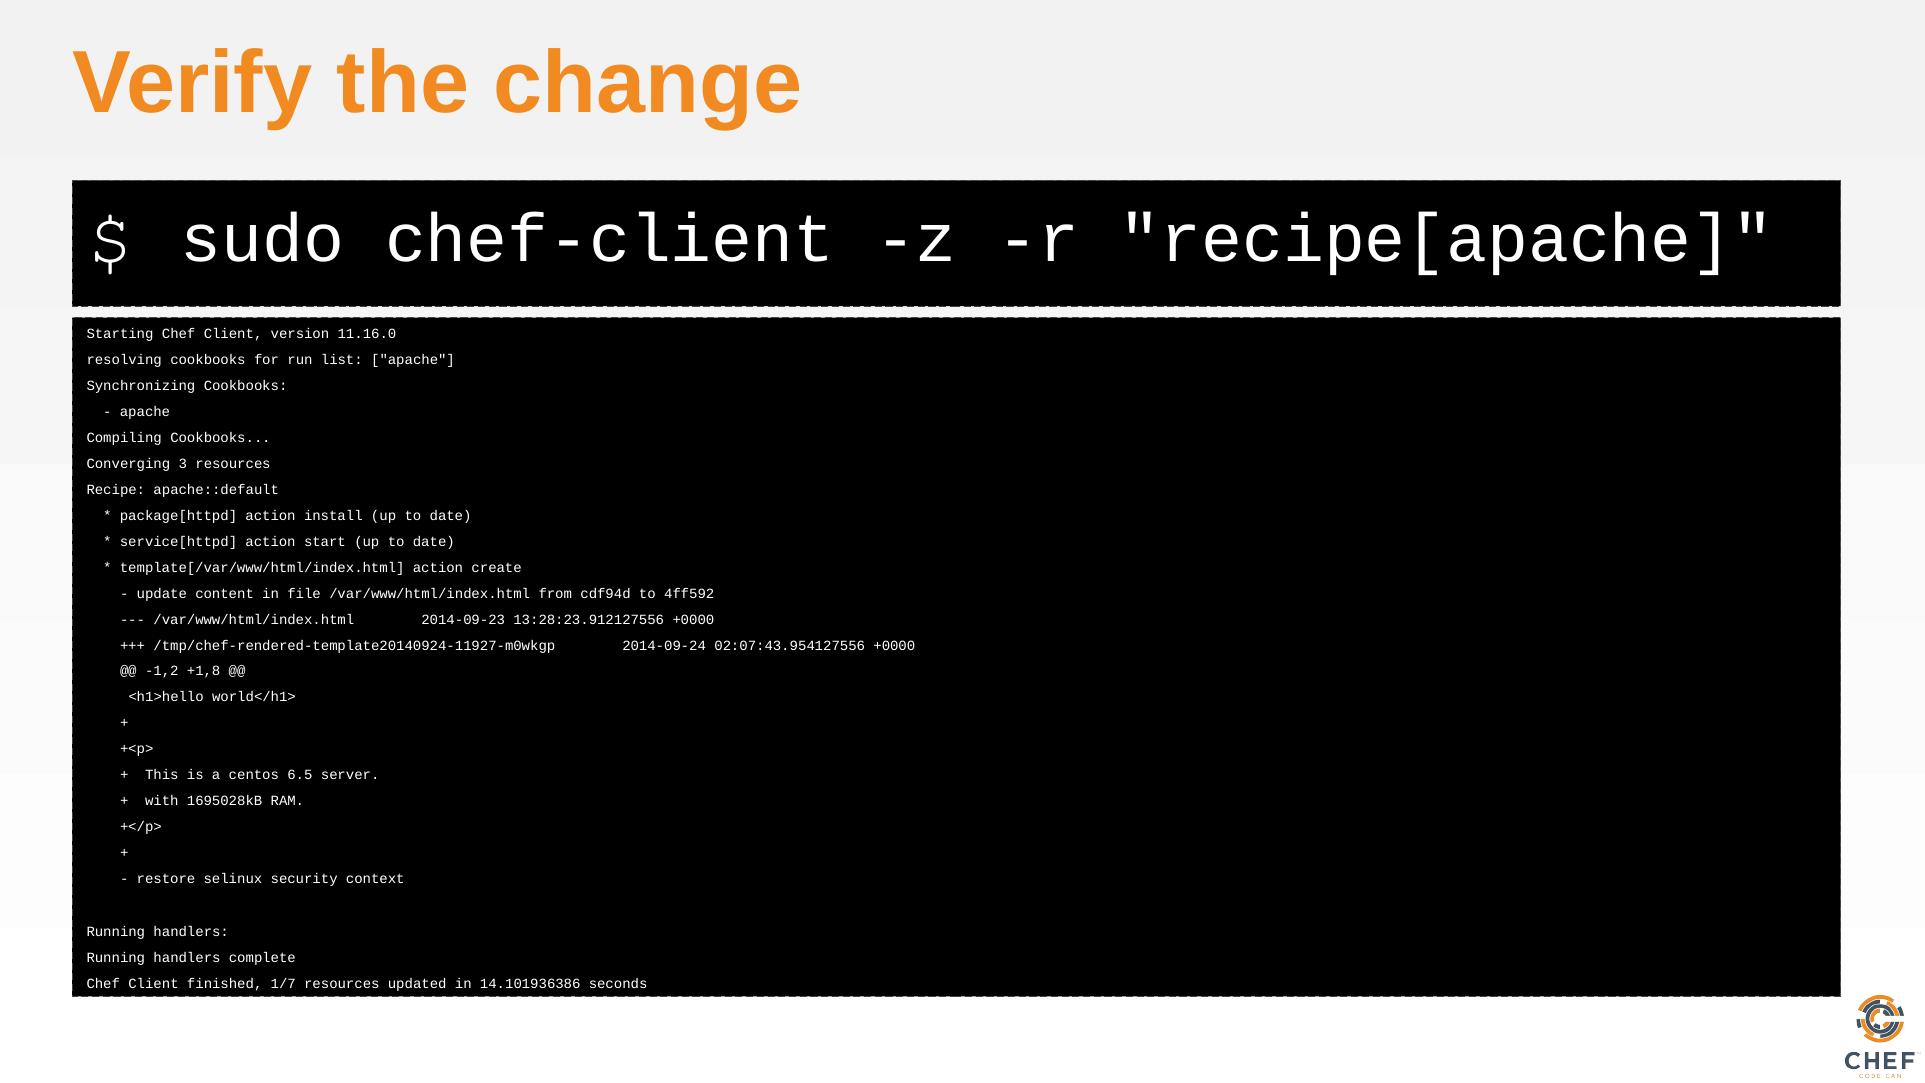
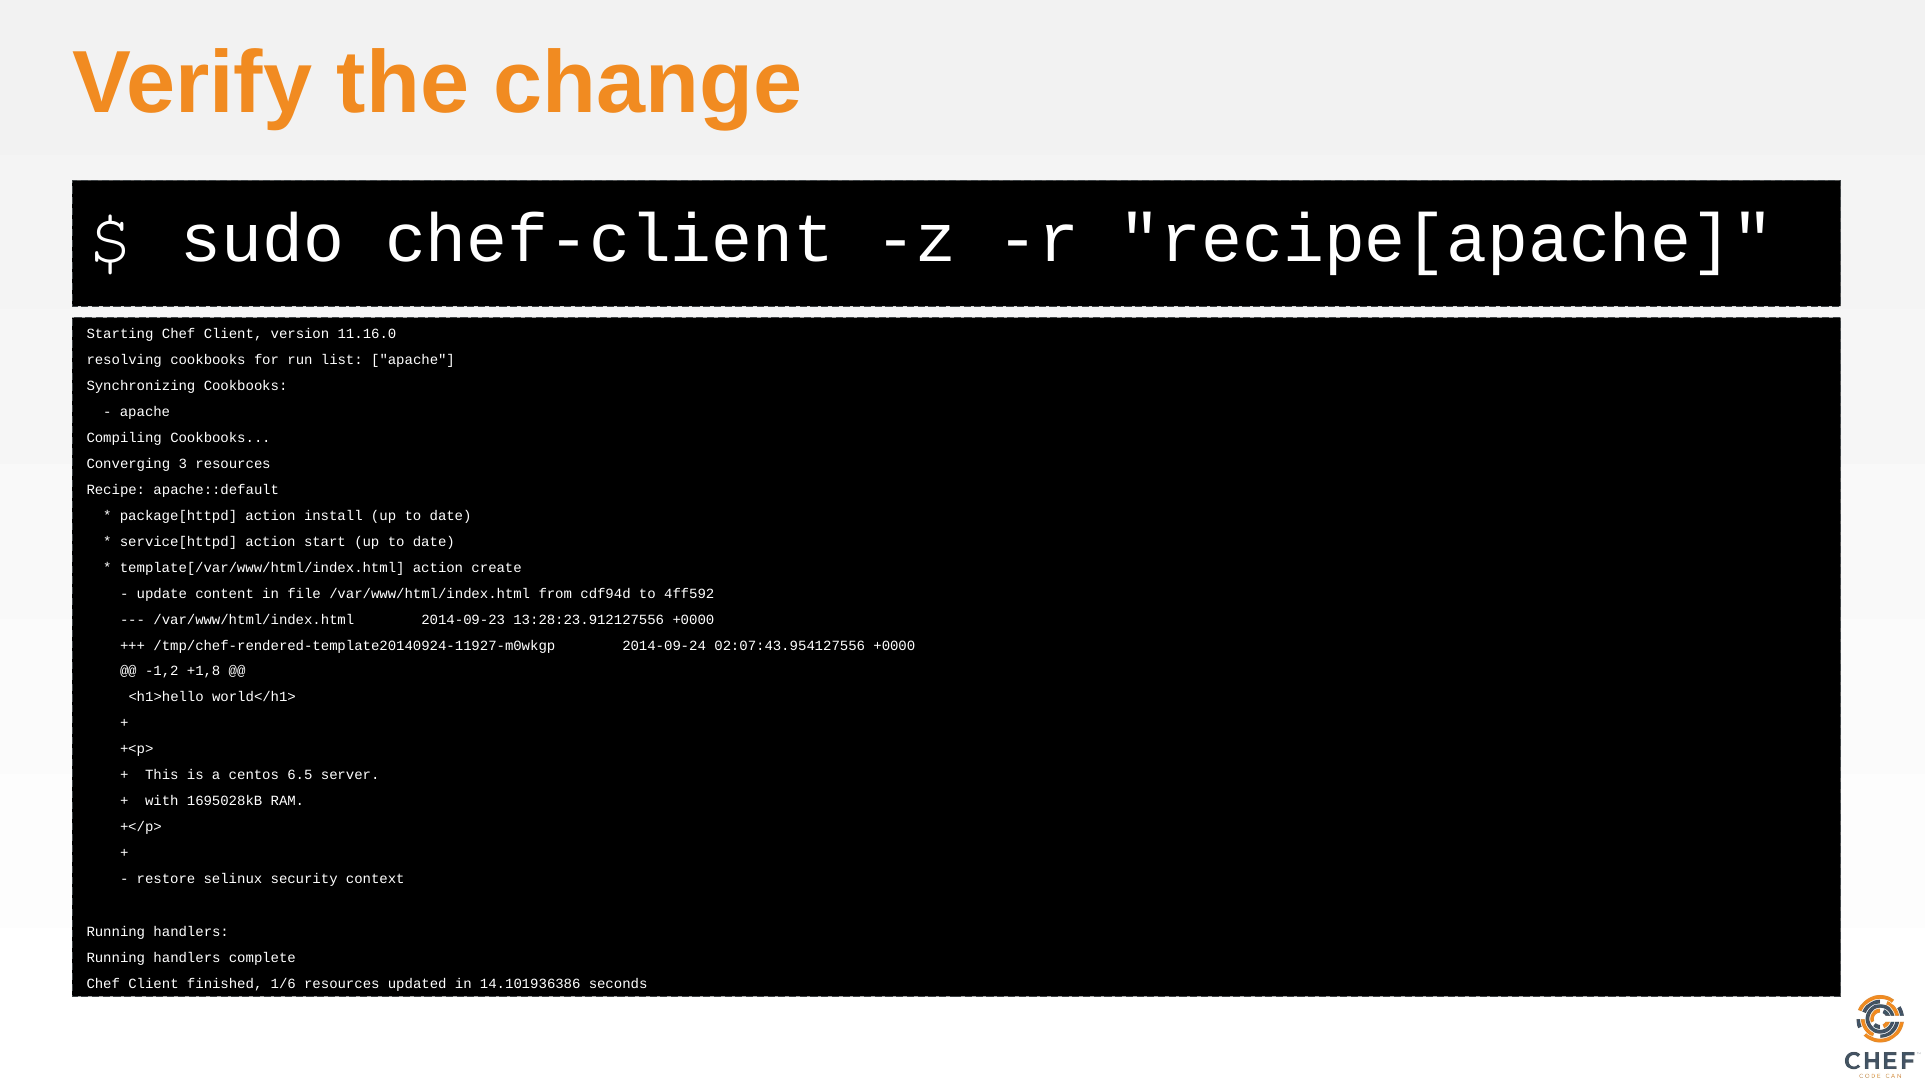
1/7: 1/7 -> 1/6 (283, 984)
